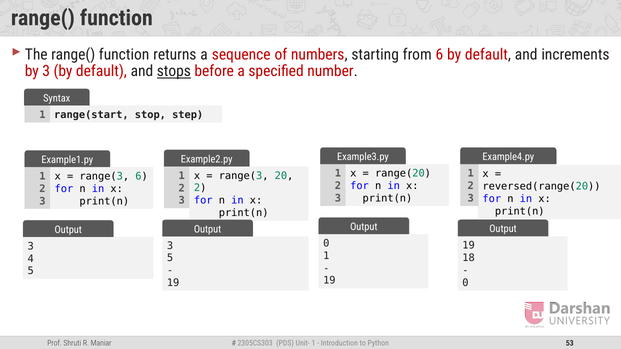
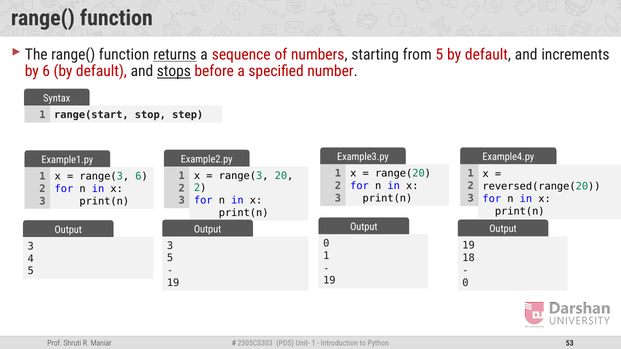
returns underline: none -> present (175, 55)
from 6: 6 -> 5 (439, 55)
by 3: 3 -> 6 (46, 71)
